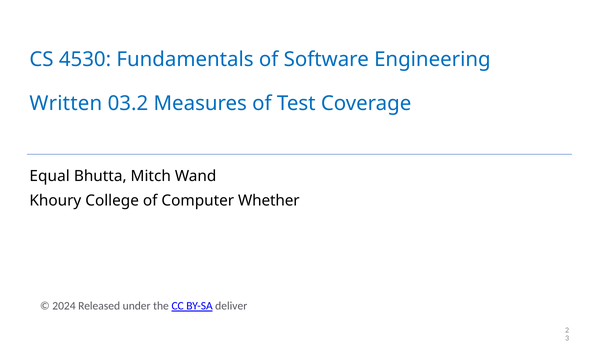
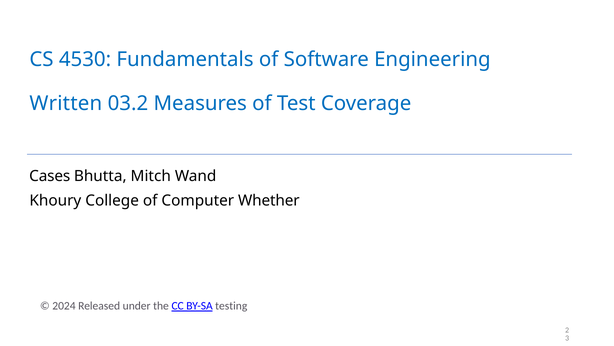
Equal: Equal -> Cases (50, 176)
deliver: deliver -> testing (231, 306)
